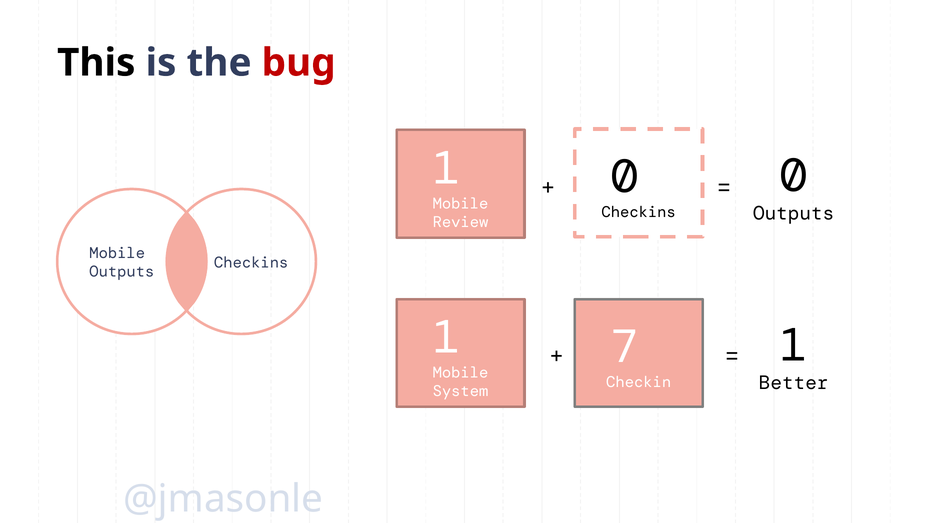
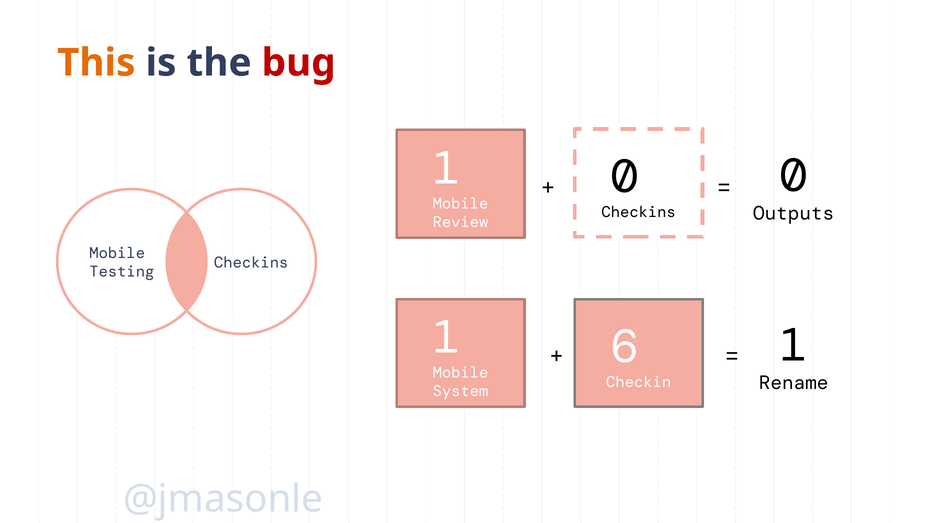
This colour: black -> orange (96, 63)
Outputs: Outputs -> Testing (122, 272)
7: 7 -> 6 (625, 347)
Better: Better -> Rename (794, 383)
